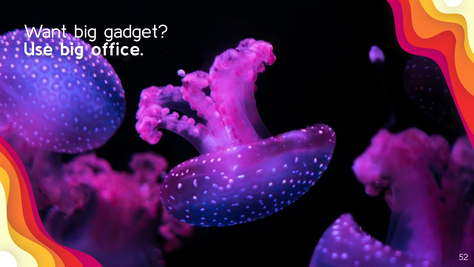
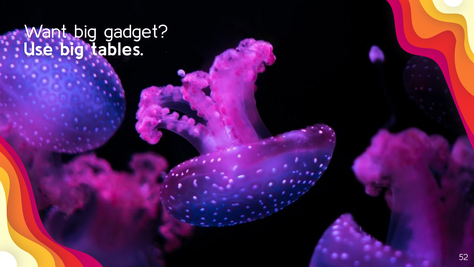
office: office -> tables (117, 49)
